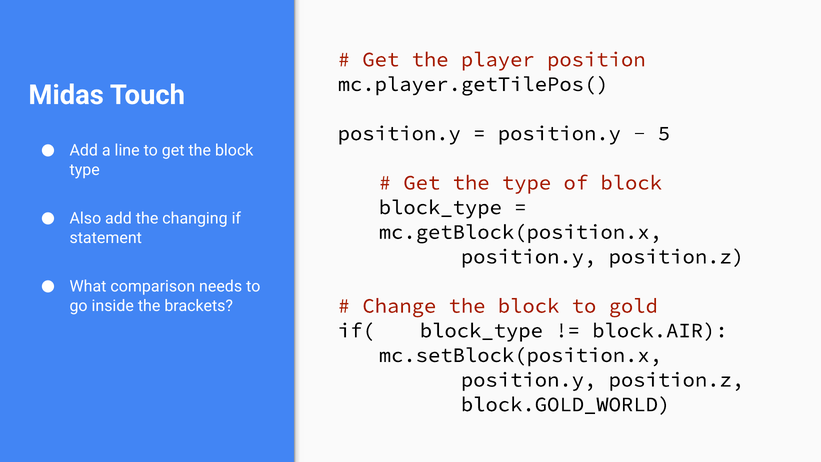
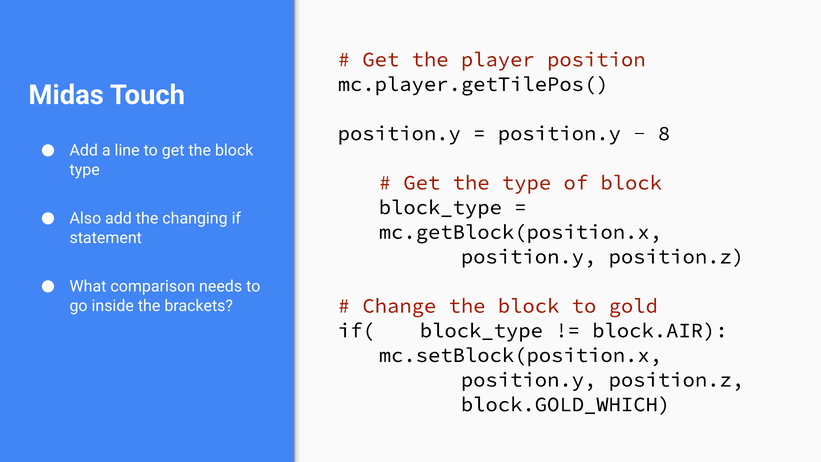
5: 5 -> 8 (664, 133)
block.GOLD_WORLD: block.GOLD_WORLD -> block.GOLD_WHICH (566, 404)
